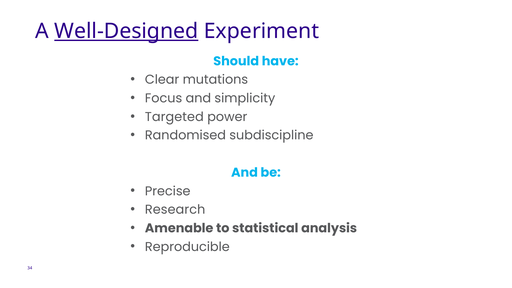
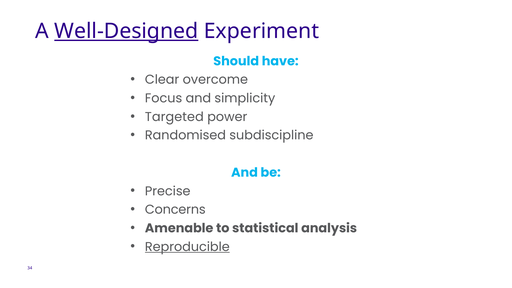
mutations: mutations -> overcome (215, 80)
Research: Research -> Concerns (175, 210)
Reproducible underline: none -> present (187, 247)
